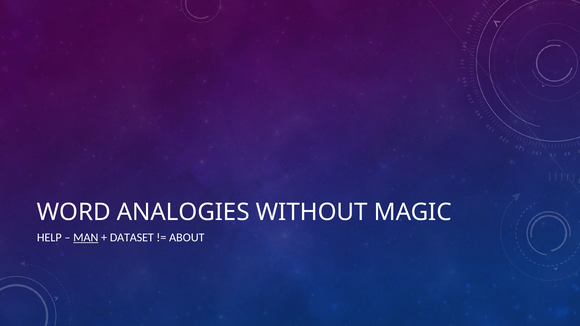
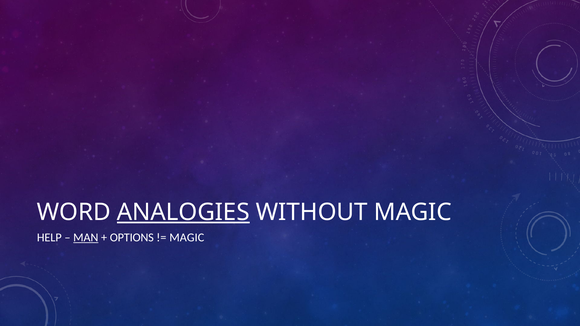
ANALOGIES underline: none -> present (183, 212)
DATASET: DATASET -> OPTIONS (132, 238)
ABOUT: ABOUT -> MAGIC (187, 238)
